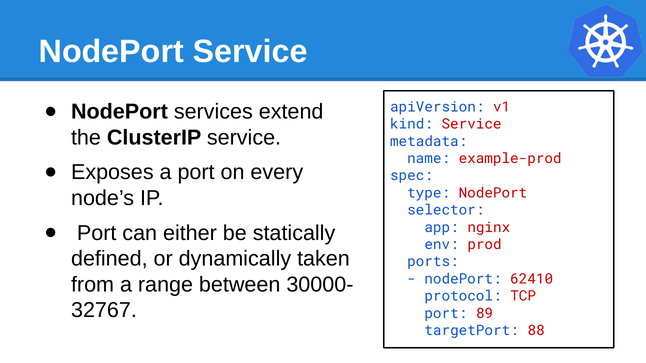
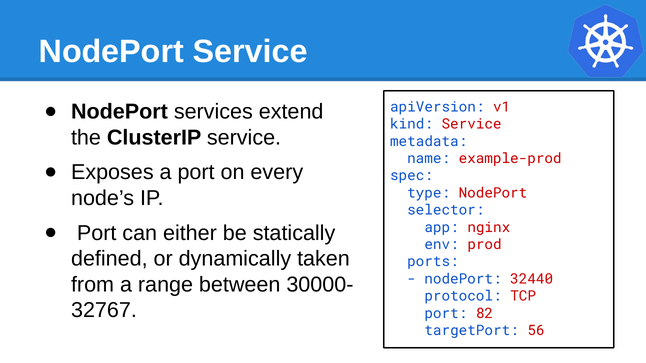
62410: 62410 -> 32440 (532, 279)
89: 89 -> 82 (484, 314)
88: 88 -> 56 (536, 331)
